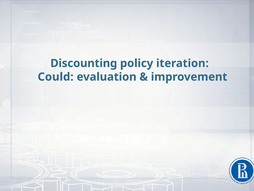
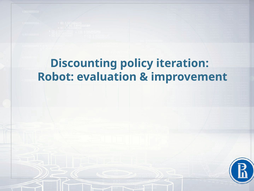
Could: Could -> Robot (56, 77)
